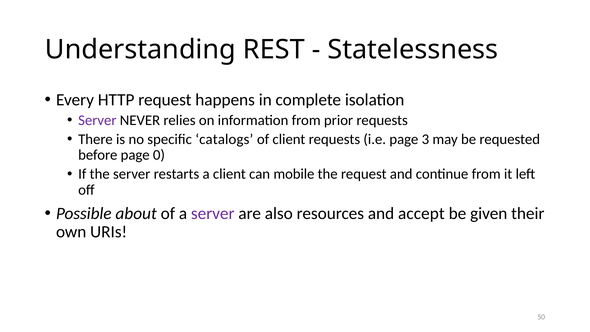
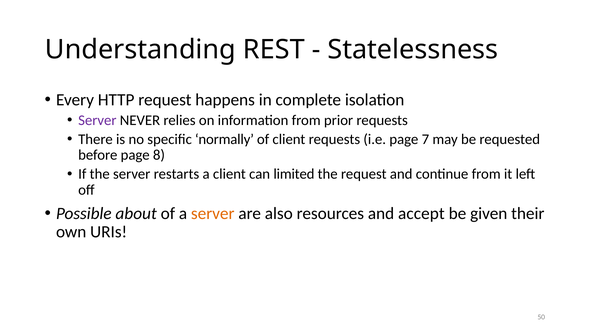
catalogs: catalogs -> normally (224, 139)
3: 3 -> 7 (425, 139)
0: 0 -> 8 (159, 155)
mobile: mobile -> limited (294, 174)
server colour: purple -> orange (213, 213)
